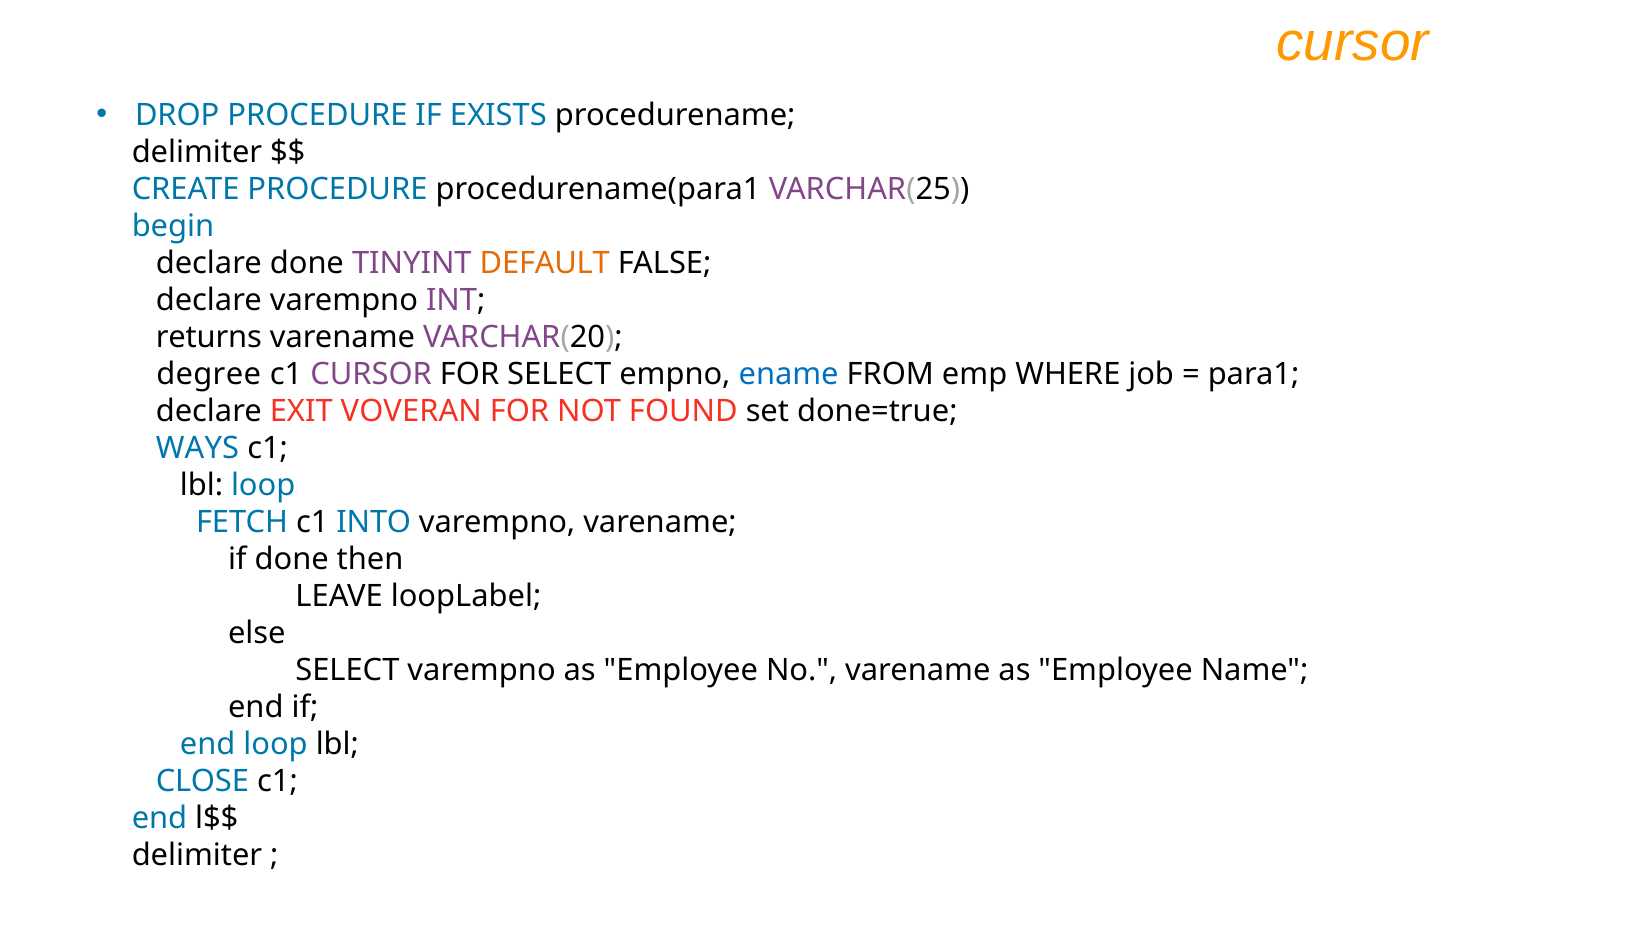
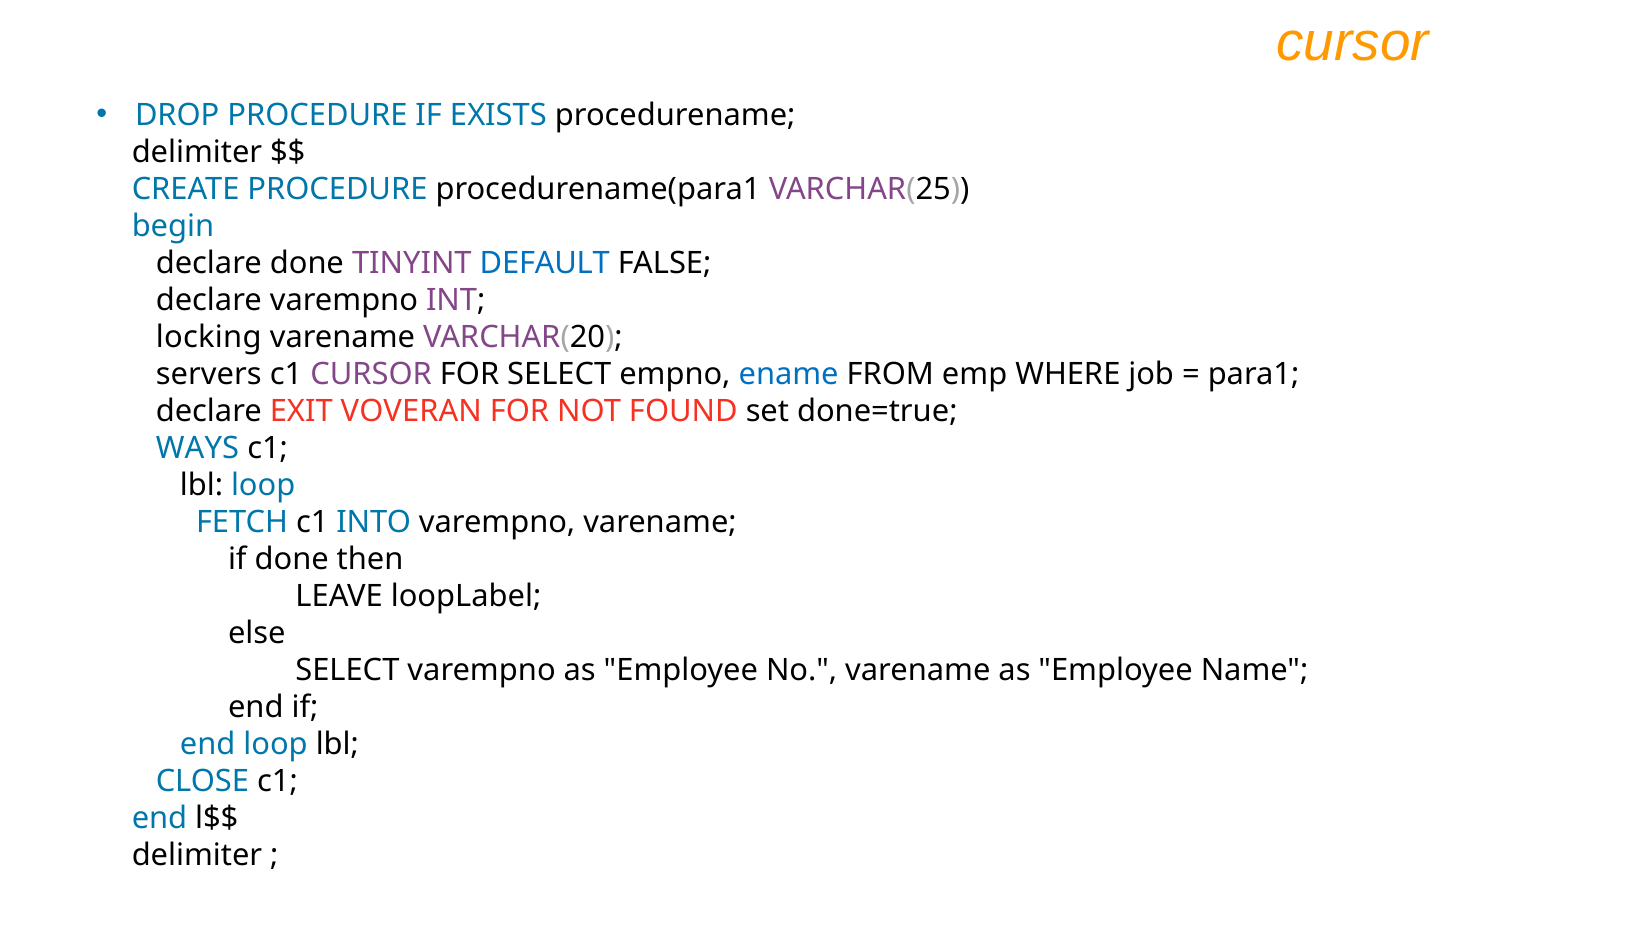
DEFAULT colour: orange -> blue (545, 263)
returns: returns -> locking (209, 337)
degree: degree -> servers (209, 374)
